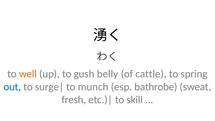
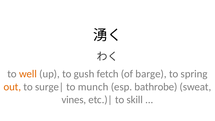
belly: belly -> fetch (108, 74)
cattle: cattle -> barge (151, 74)
out colour: blue -> orange (12, 87)
fresh: fresh -> vines (74, 100)
